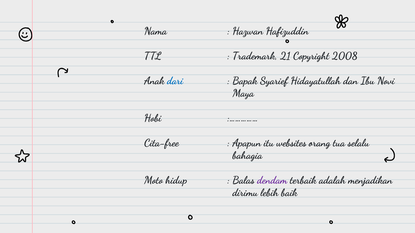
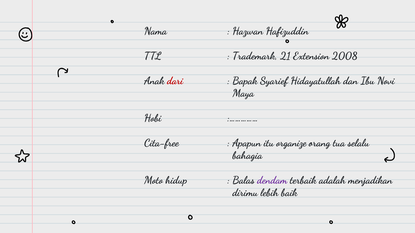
Copyright: Copyright -> Extension (311, 56)
dari colour: blue -> red (175, 81)
websites: websites -> organize (291, 143)
